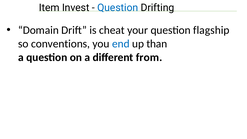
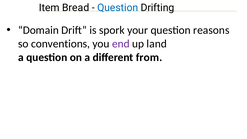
Invest: Invest -> Bread (76, 8)
cheat: cheat -> spork (112, 30)
flagship: flagship -> reasons (211, 30)
end colour: blue -> purple (121, 44)
than: than -> land (157, 44)
